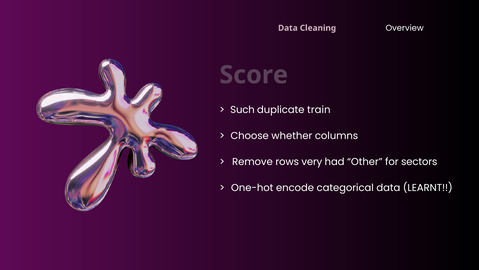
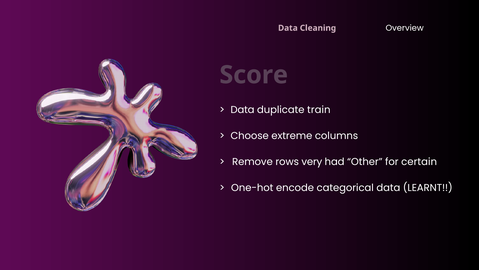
Such: Such -> Data (243, 110)
whether: whether -> extreme (292, 136)
sectors: sectors -> certain (419, 162)
